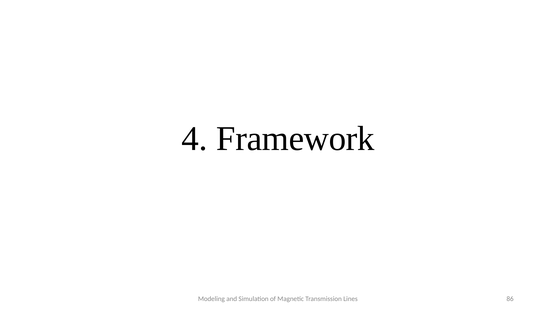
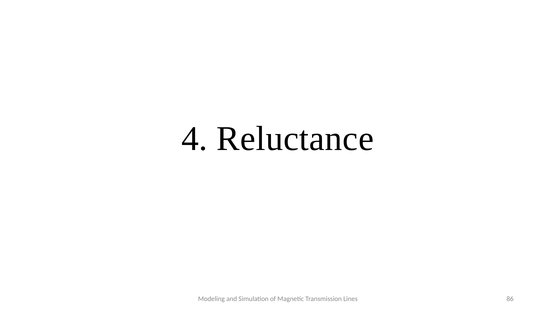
Framework: Framework -> Reluctance (295, 139)
